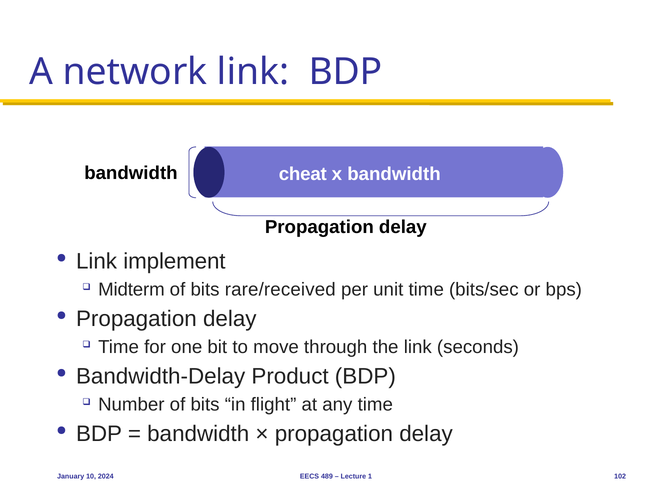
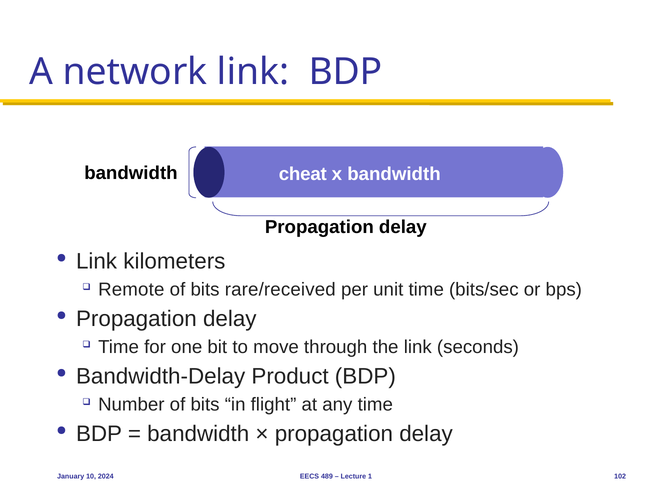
implement: implement -> kilometers (174, 261)
Midterm: Midterm -> Remote (131, 290)
